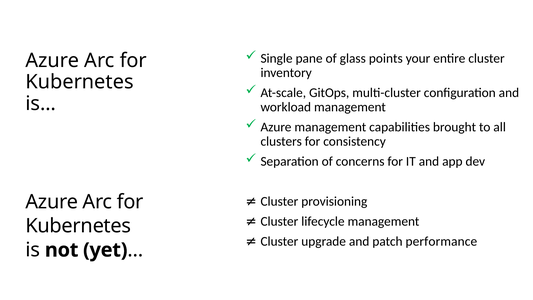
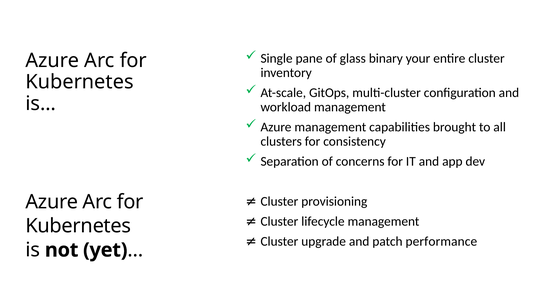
points: points -> binary (386, 58)
